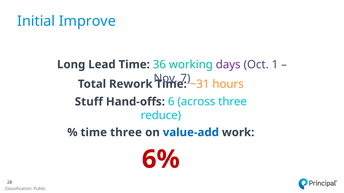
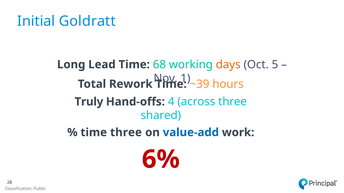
Improve: Improve -> Goldratt (87, 21)
36: 36 -> 68 (159, 65)
days colour: purple -> orange (228, 65)
1: 1 -> 5 (275, 65)
7: 7 -> 1 (185, 78)
~31: ~31 -> ~39 (200, 84)
Stuff: Stuff -> Truly (89, 102)
6: 6 -> 4 (171, 102)
reduce: reduce -> shared (161, 116)
